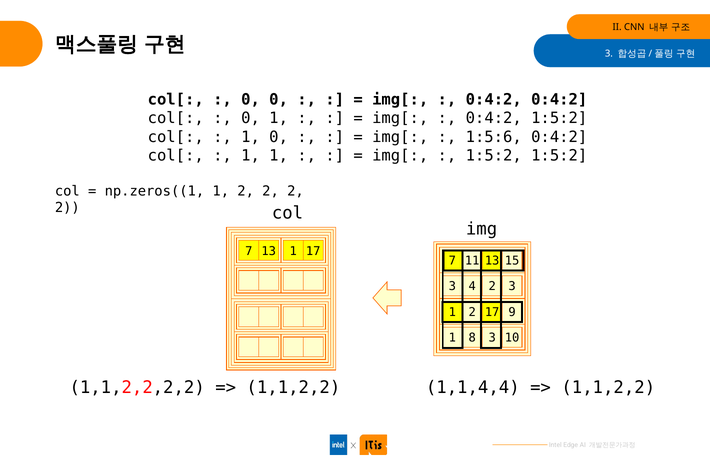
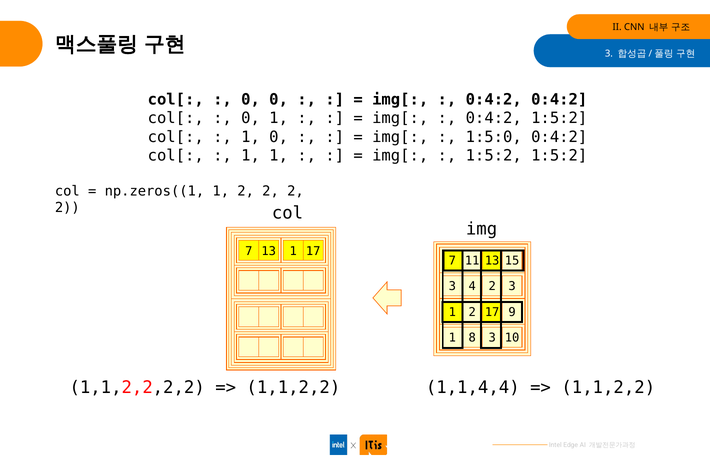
1:5:6: 1:5:6 -> 1:5:0 (494, 137)
